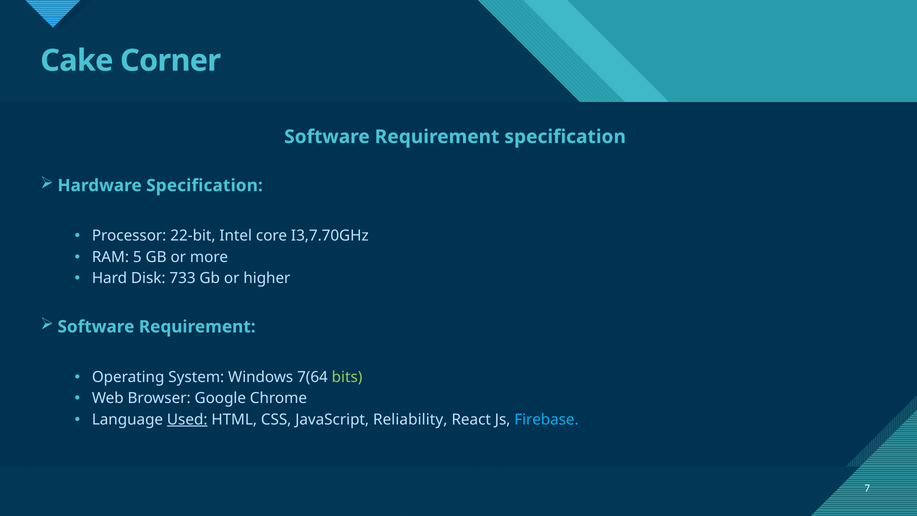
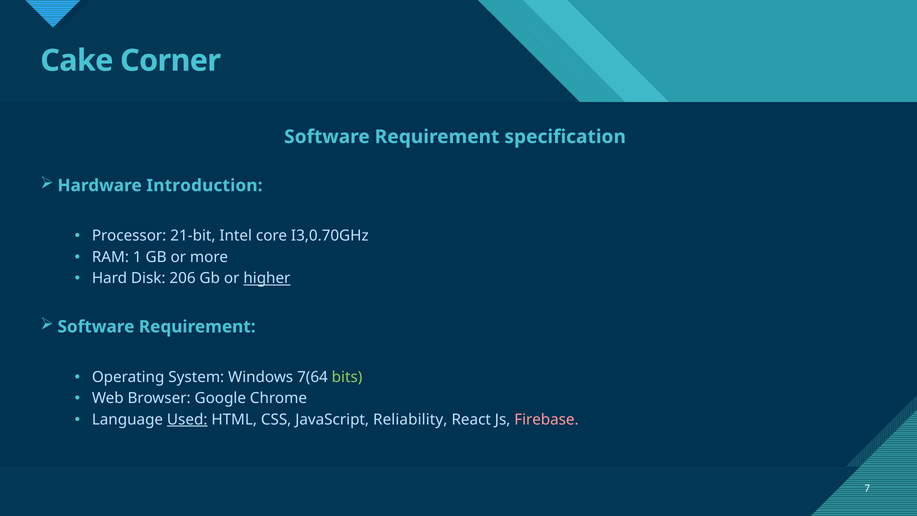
Hardware Specification: Specification -> Introduction (204, 185)
22-bit: 22-bit -> 21-bit (193, 236)
I3,7.70GHz: I3,7.70GHz -> I3,0.70GHz (330, 236)
5: 5 -> 1 (137, 257)
733: 733 -> 206 (183, 278)
higher underline: none -> present (267, 278)
Firebase colour: light blue -> pink (546, 419)
